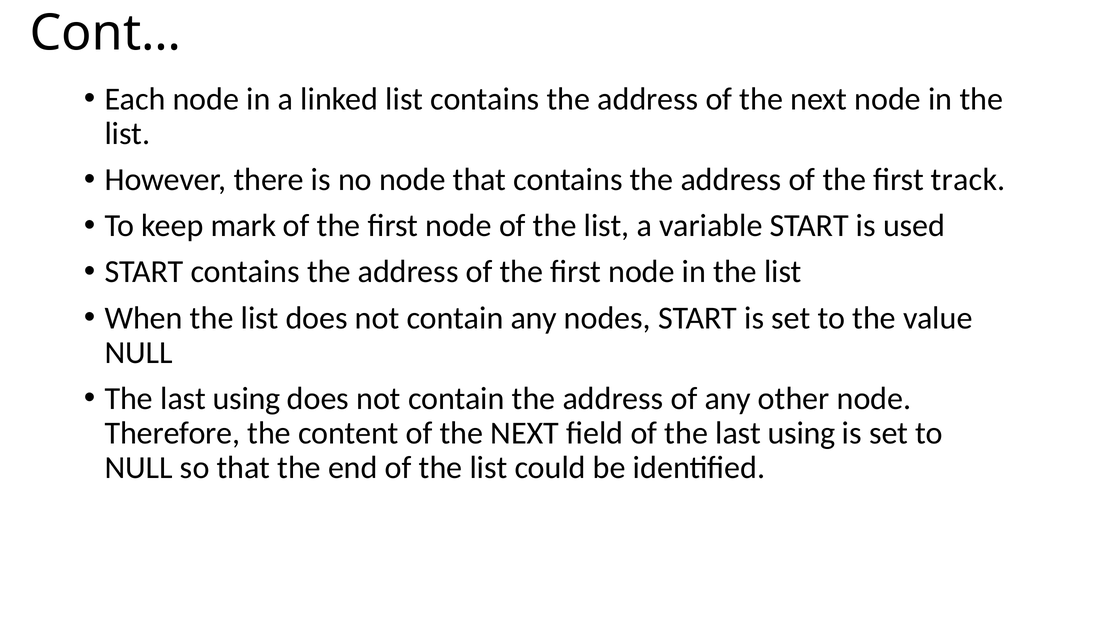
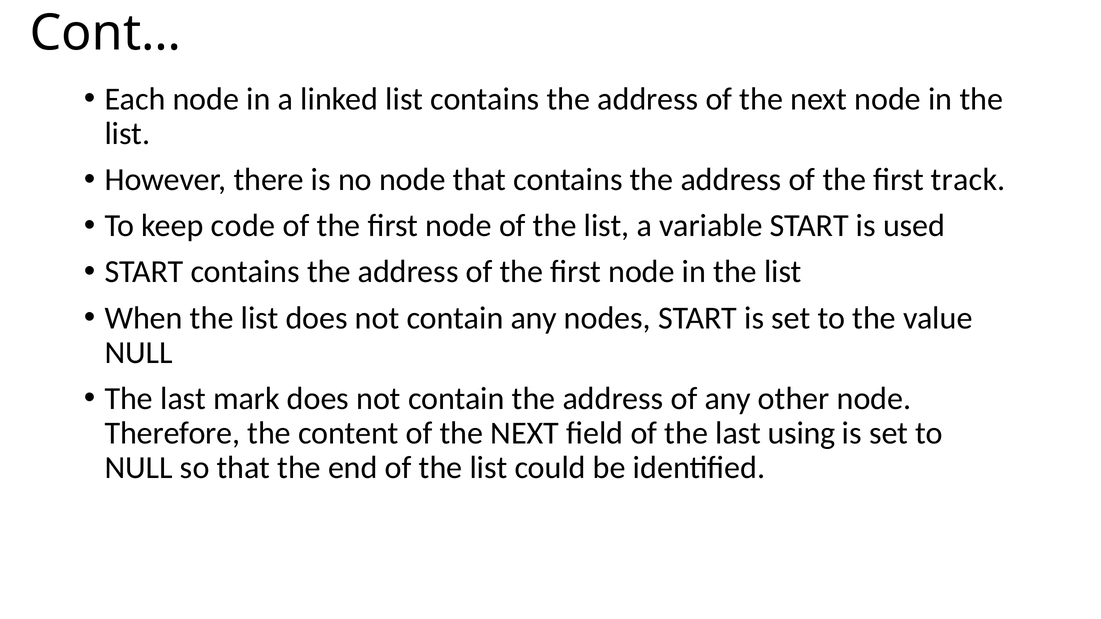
mark: mark -> code (243, 226)
using: using -> mark (246, 399)
